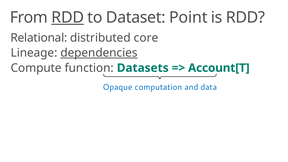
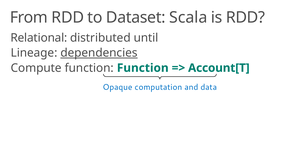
RDD underline: present -> none (68, 17)
Point: Point -> Scala (188, 17)
core: core -> until (146, 38)
function Datasets: Datasets -> Function (143, 68)
